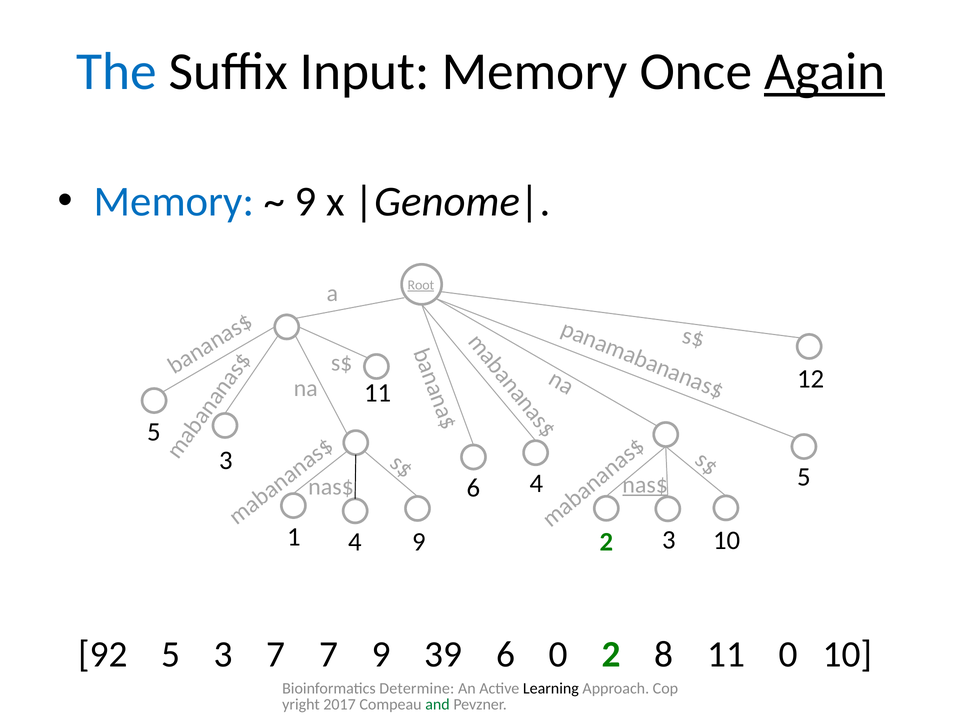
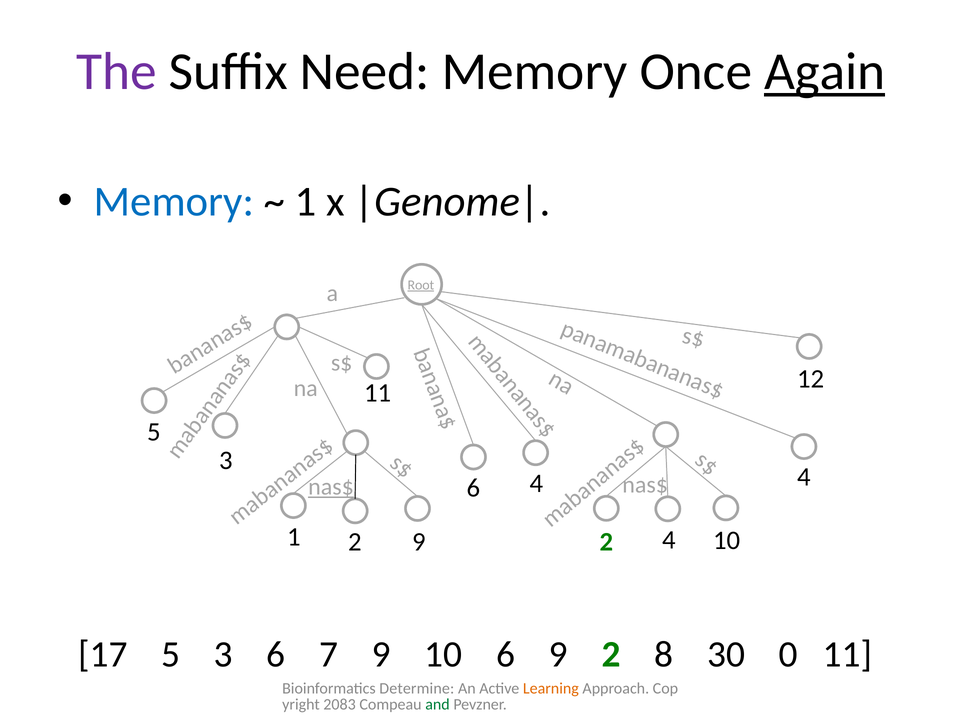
The colour: blue -> purple (117, 72)
Input: Input -> Need (365, 72)
9: 9 -> 1 (306, 202)
4 5: 5 -> 4 (804, 477)
nas$ underline: present -> none (645, 485)
nas$ underline: none -> present (331, 487)
1 4: 4 -> 2 (355, 542)
2 3: 3 -> 4 (669, 540)
92: 92 -> 17 (103, 655)
3 7: 7 -> 6 (276, 655)
9 39: 39 -> 10 (443, 655)
6 0: 0 -> 9 (558, 655)
8 11: 11 -> 30 (726, 655)
0 10: 10 -> 11 (848, 655)
Learning colour: black -> orange (551, 689)
2017: 2017 -> 2083 (340, 705)
